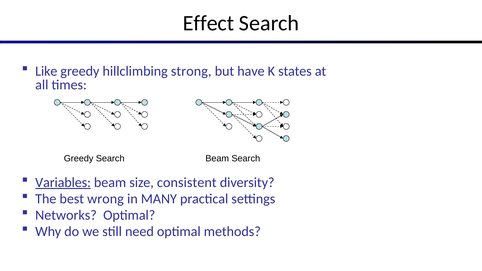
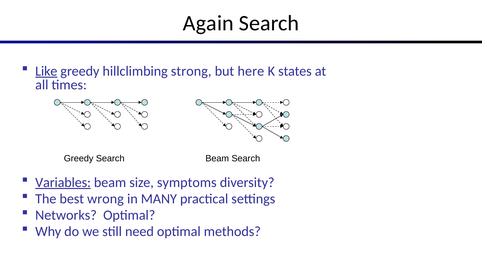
Effect: Effect -> Again (208, 23)
Like underline: none -> present (46, 71)
have: have -> here (251, 71)
consistent: consistent -> symptoms (187, 183)
